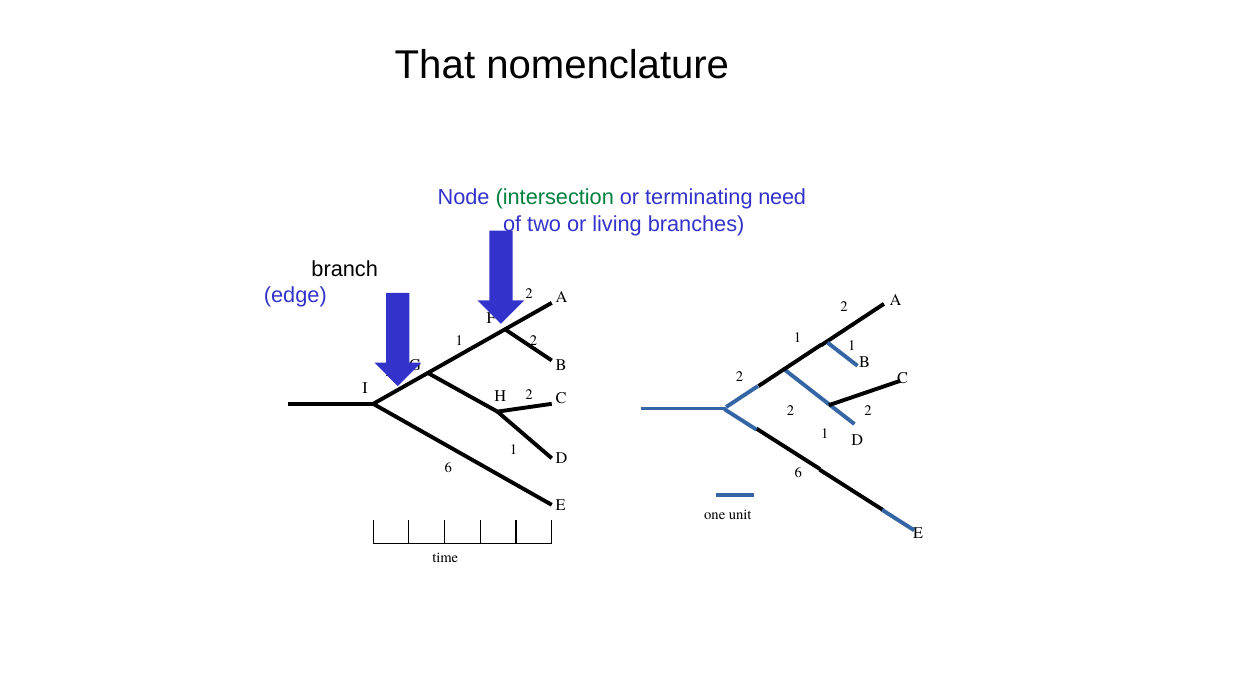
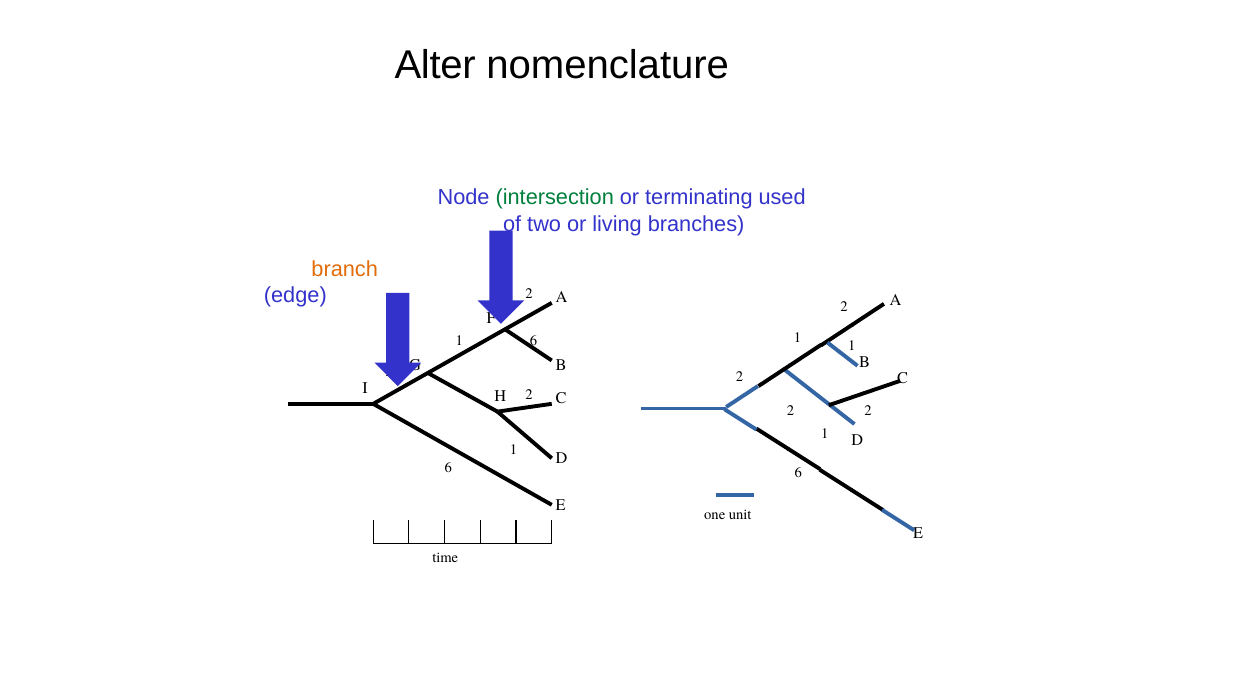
That: That -> Alter (435, 66)
need: need -> used (782, 198)
branch colour: black -> orange (345, 269)
2: 2 -> 6 (534, 340)
